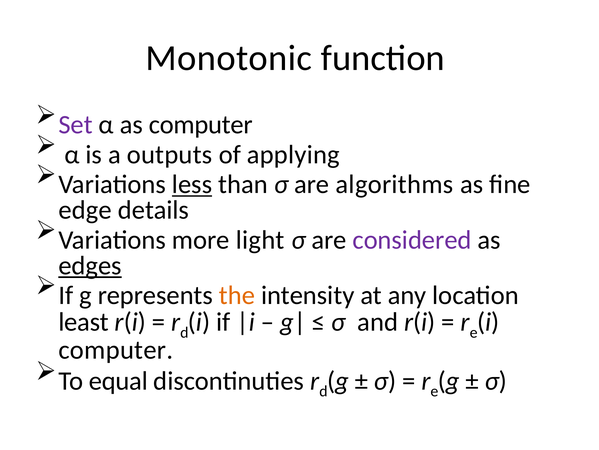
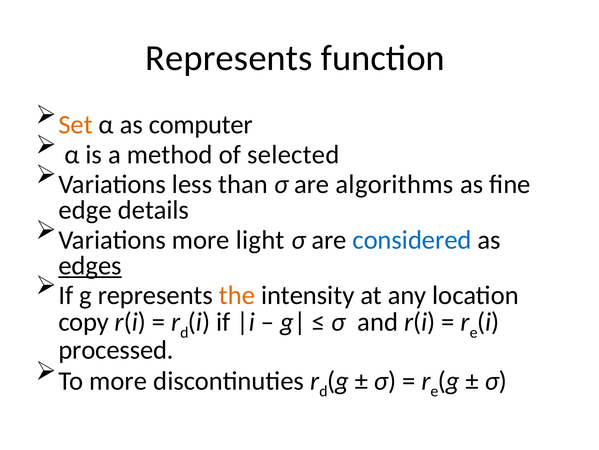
Monotonic: Monotonic -> Represents (229, 58)
Set colour: purple -> orange (76, 125)
outputs: outputs -> method (170, 154)
applying: applying -> selected (293, 154)
less underline: present -> none (192, 184)
considered colour: purple -> blue (412, 240)
least: least -> copy (84, 322)
computer: computer -> processed (116, 349)
To equal: equal -> more (118, 380)
